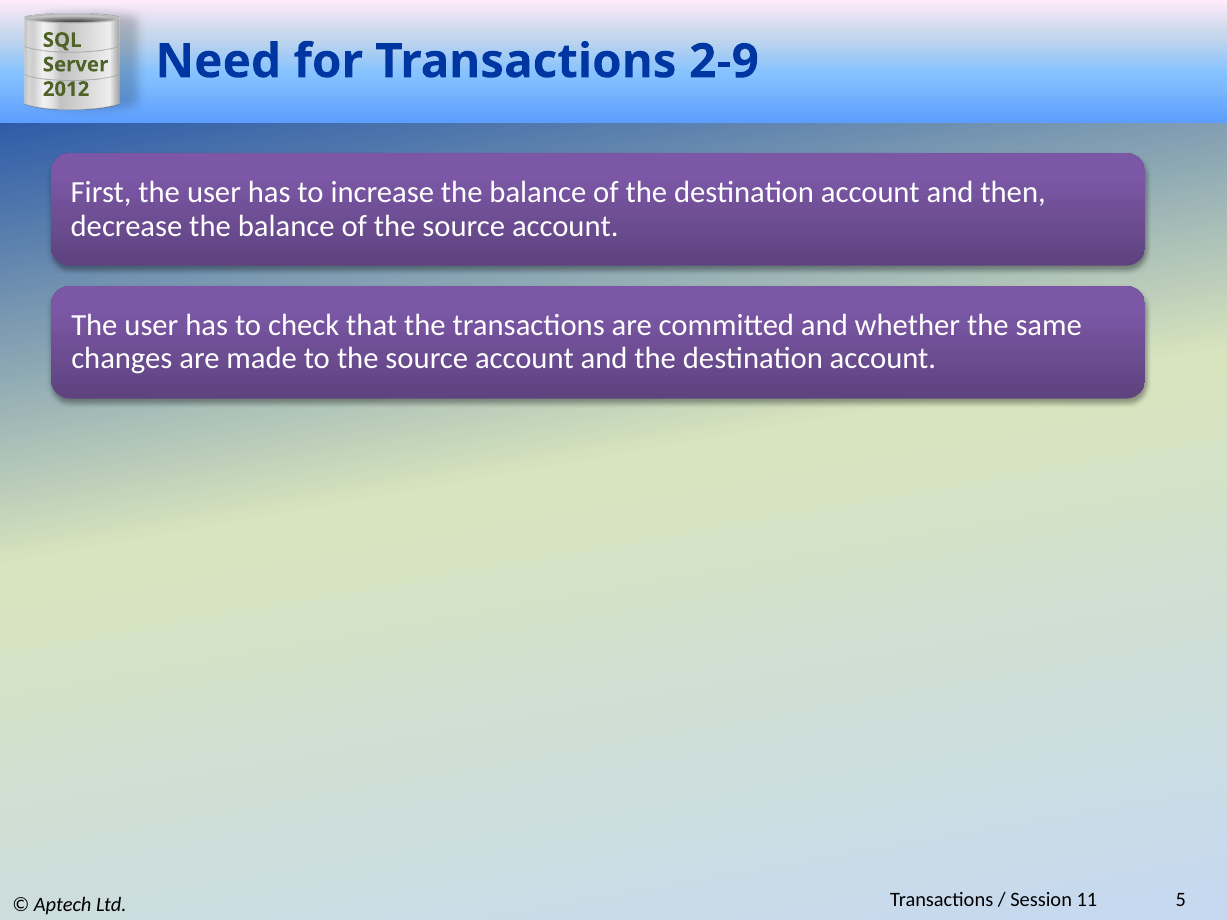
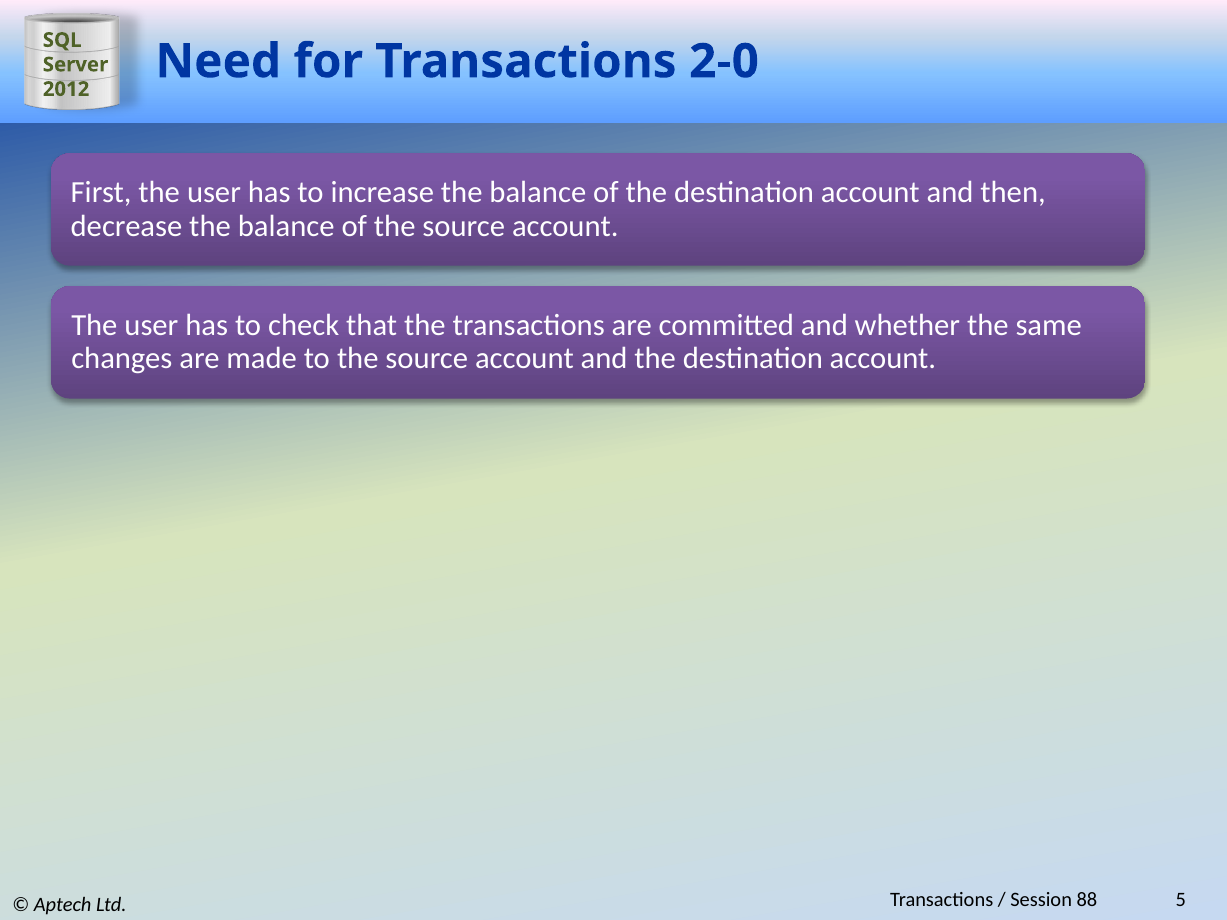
2-9: 2-9 -> 2-0 (724, 62)
11: 11 -> 88 (1087, 900)
